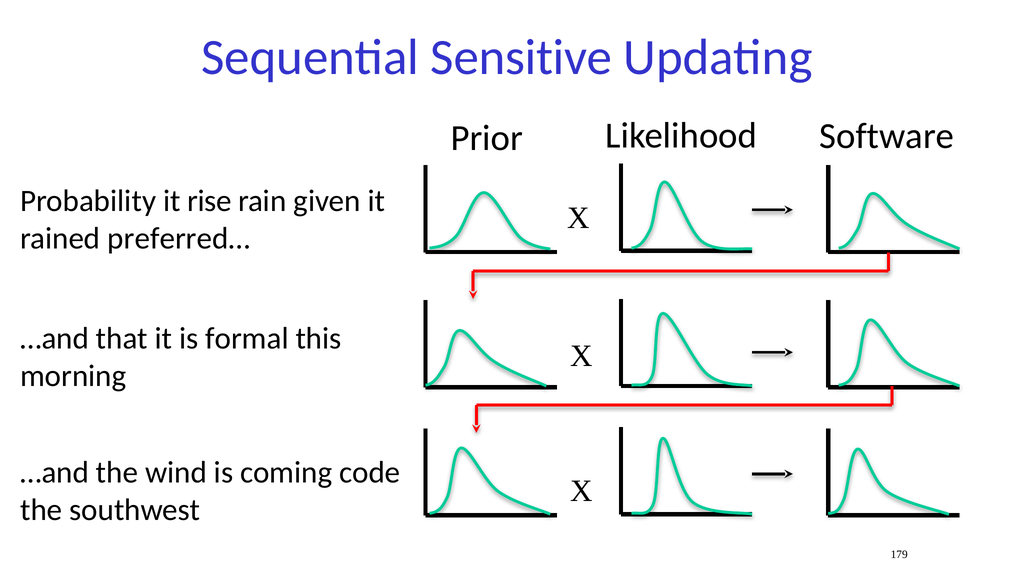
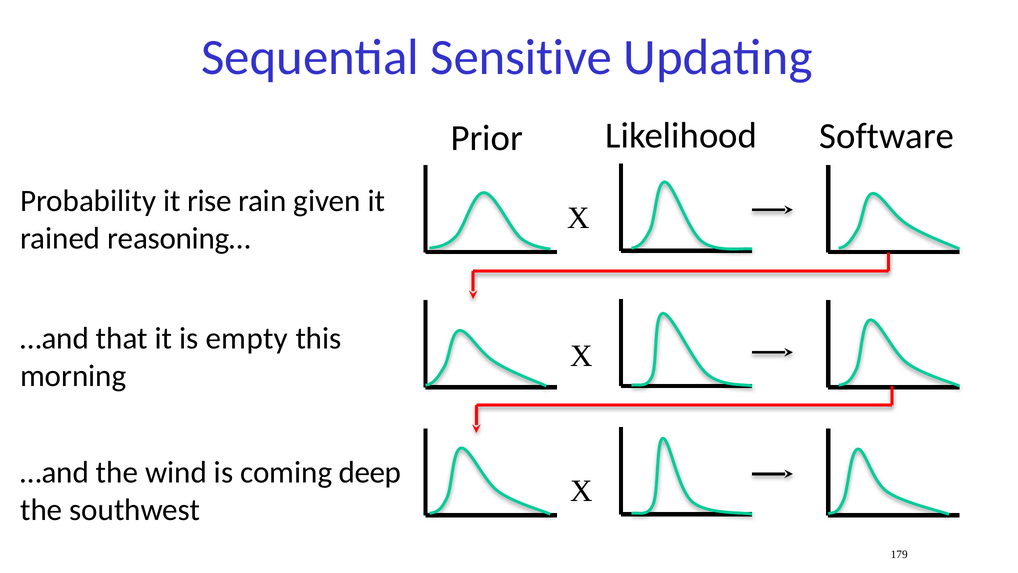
preferred…: preferred… -> reasoning… (179, 238)
formal: formal -> empty (247, 339)
code: code -> deep (370, 472)
